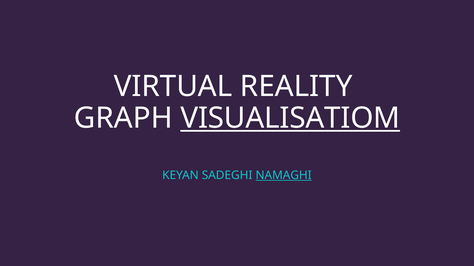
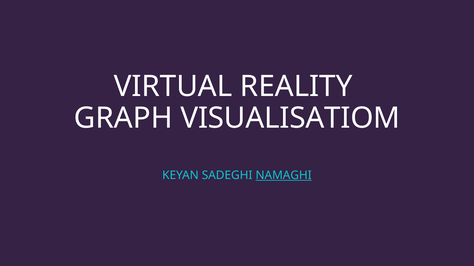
VISUALISATIOM underline: present -> none (290, 118)
